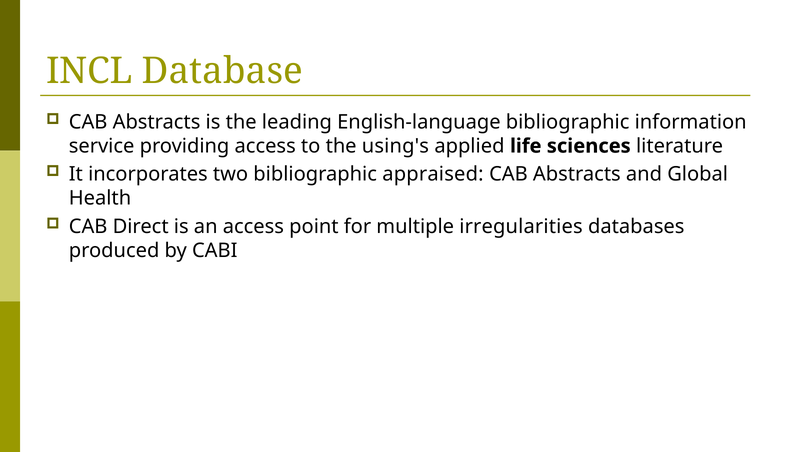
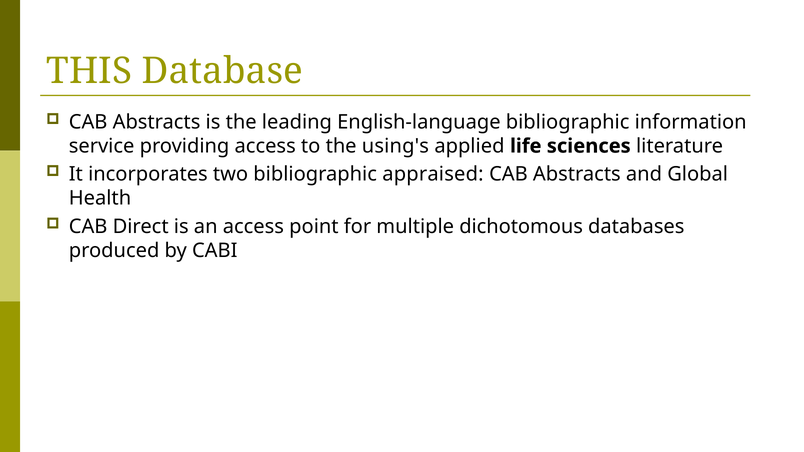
INCL: INCL -> THIS (89, 71)
irregularities: irregularities -> dichotomous (521, 227)
